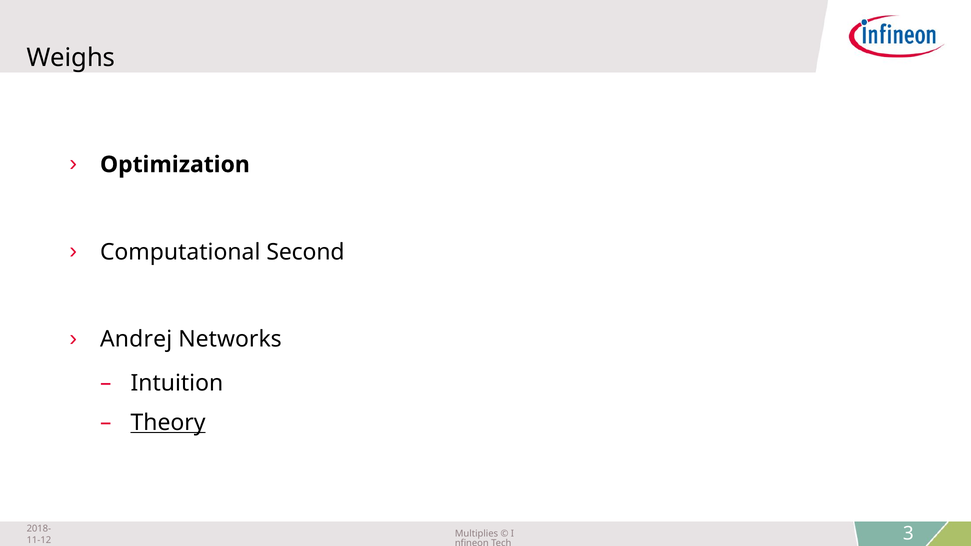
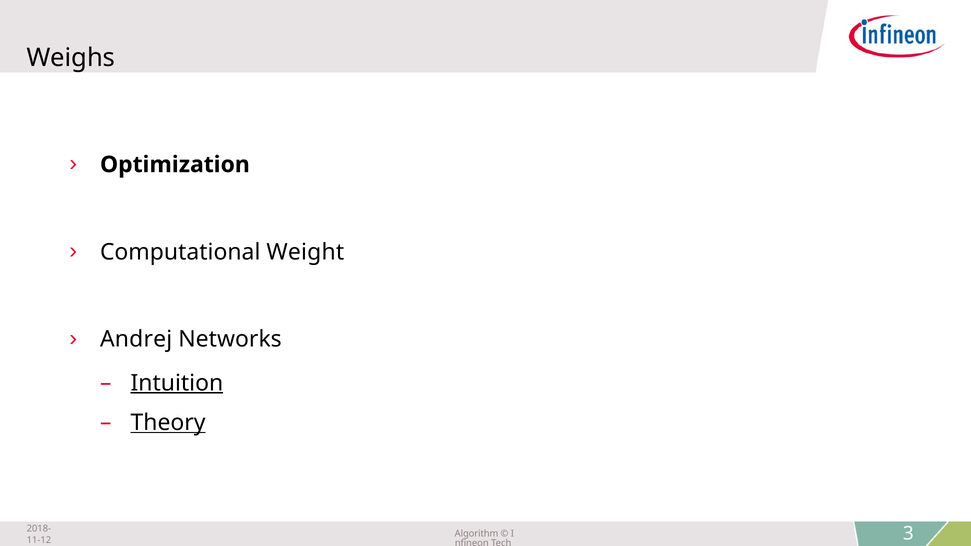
Second: Second -> Weight (305, 252)
Intuition underline: none -> present (177, 383)
Multiplies: Multiplies -> Algorithm (477, 534)
